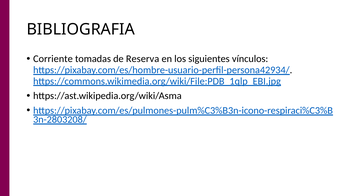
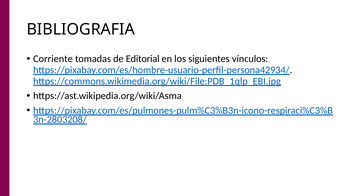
Reserva: Reserva -> Editorial (143, 59)
